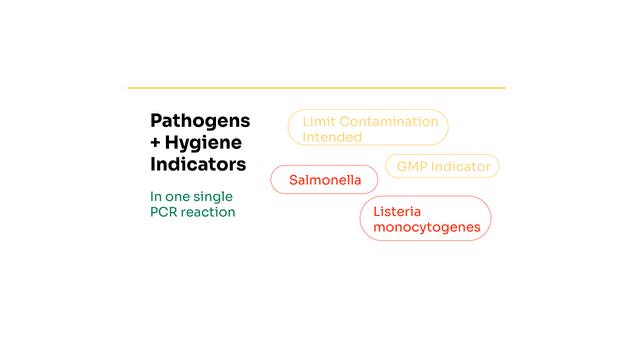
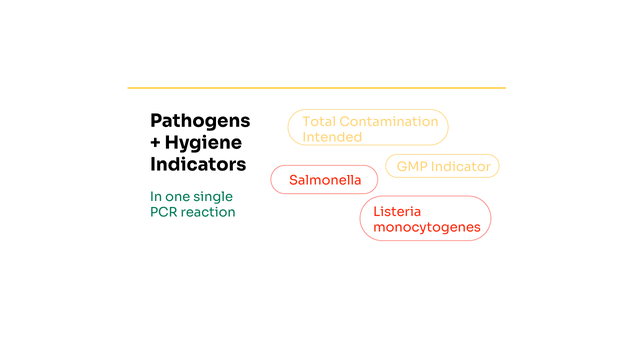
Limit: Limit -> Total (319, 122)
